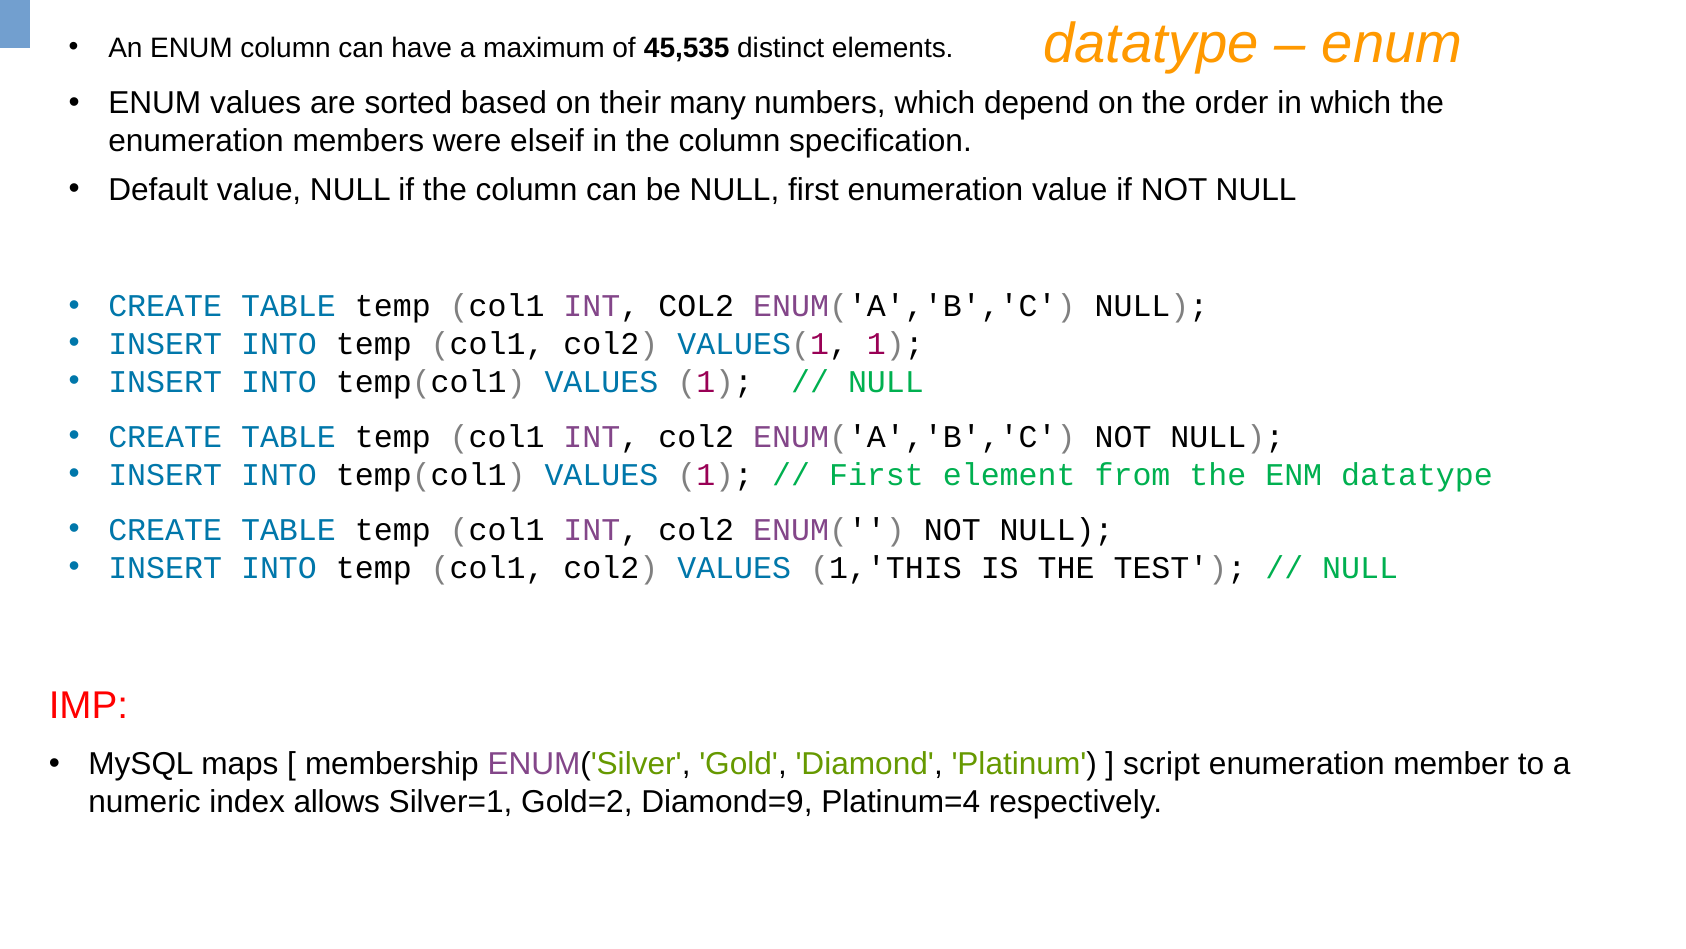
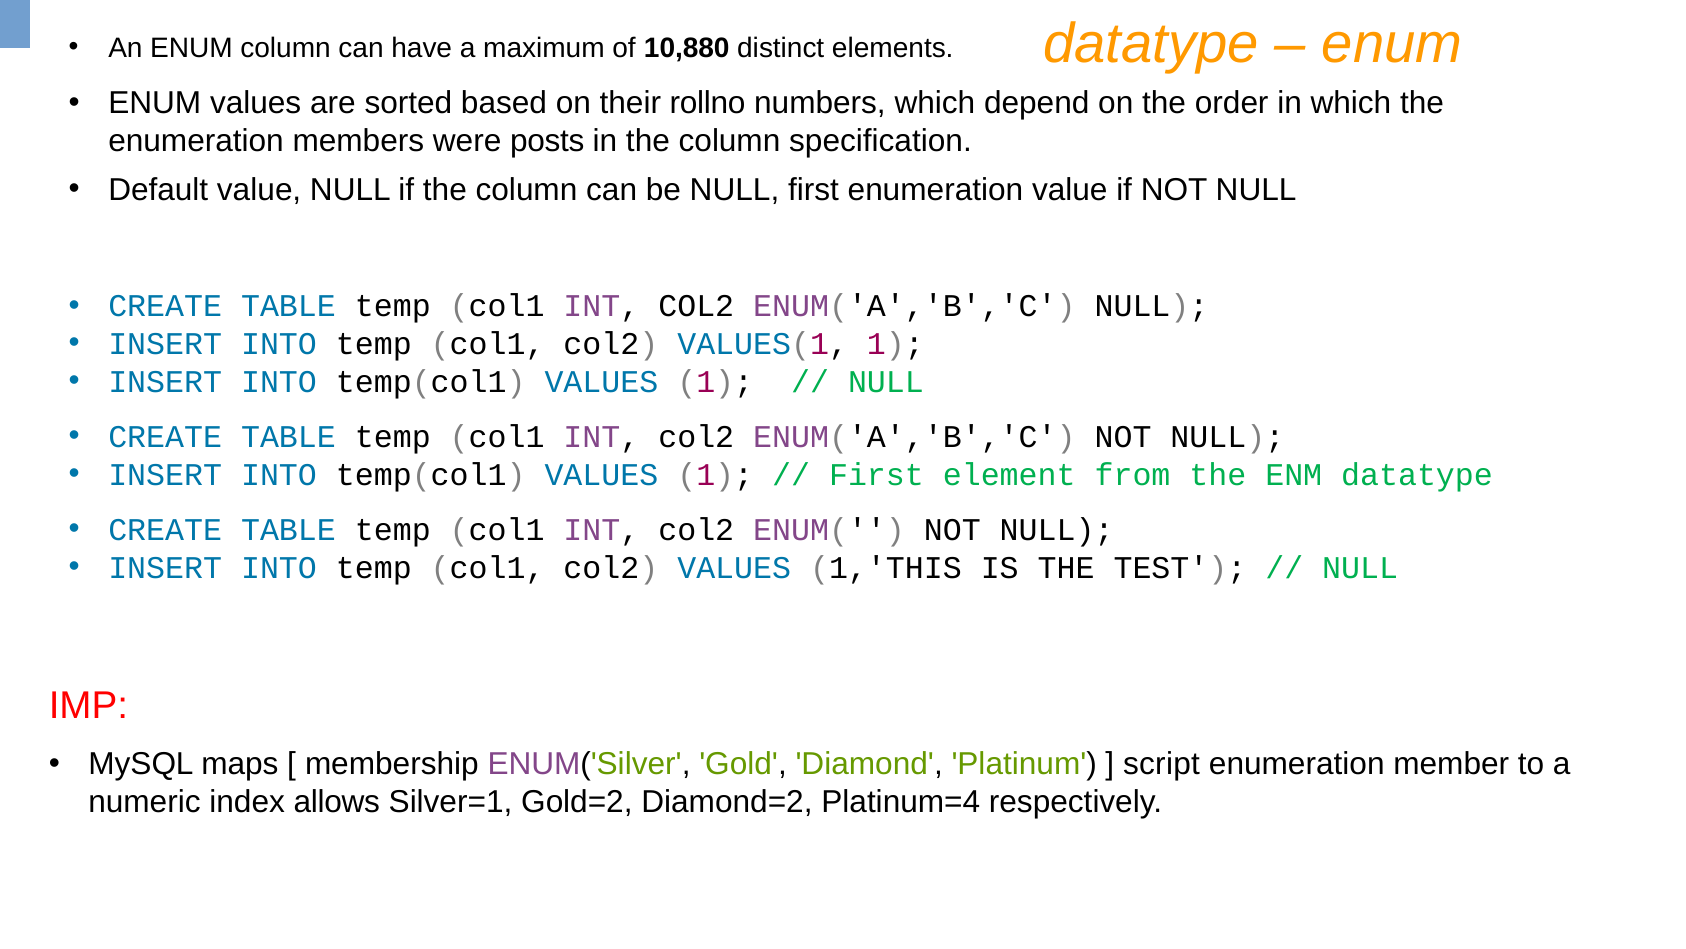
45,535: 45,535 -> 10,880 (687, 48)
many: many -> rollno (708, 103)
elseif: elseif -> posts (547, 141)
Diamond=9: Diamond=9 -> Diamond=2 (727, 802)
